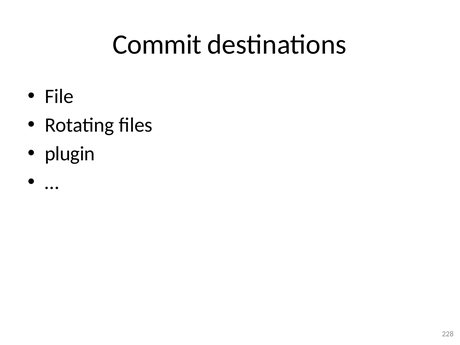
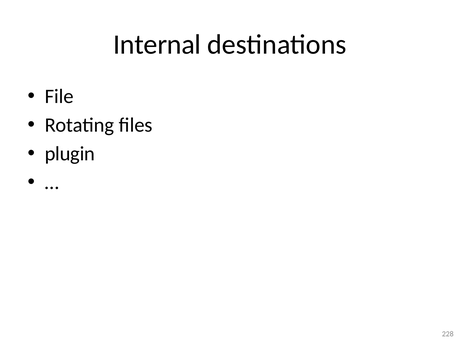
Commit: Commit -> Internal (157, 45)
